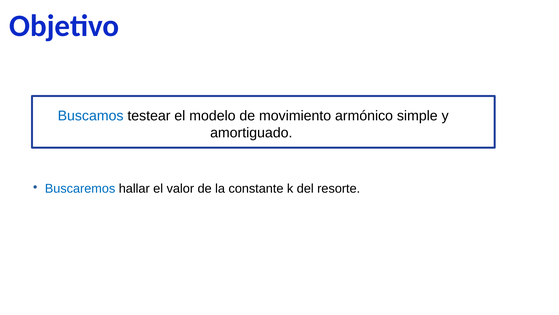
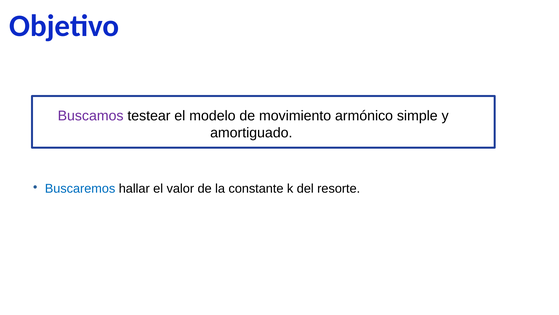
Buscamos colour: blue -> purple (91, 116)
